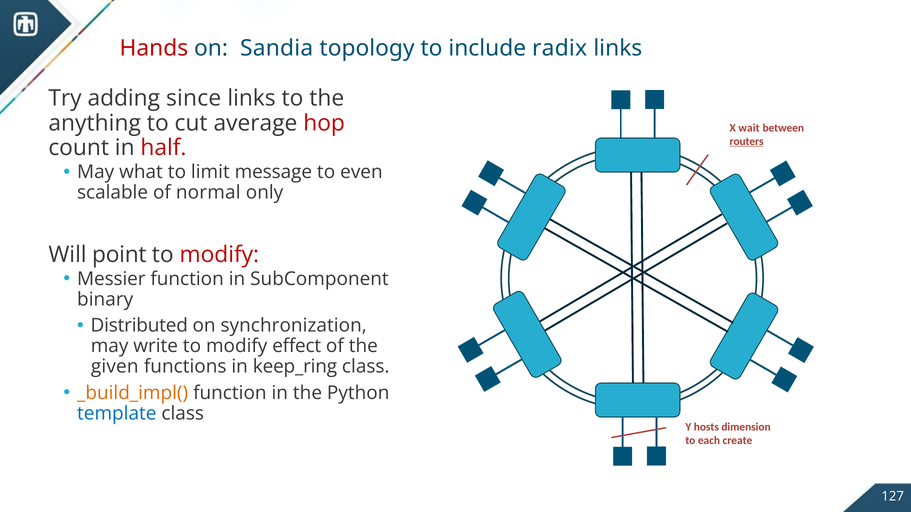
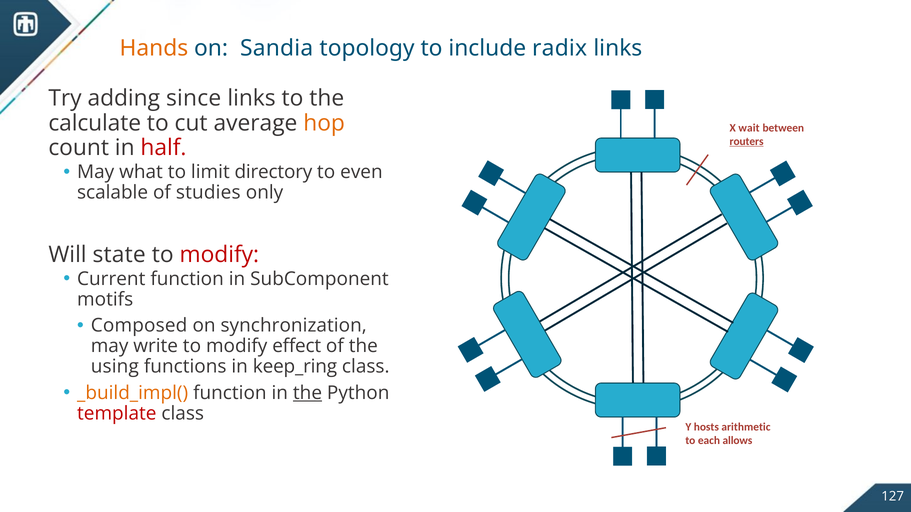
Hands colour: red -> orange (154, 48)
anything: anything -> calculate (95, 123)
hop colour: red -> orange (324, 123)
message: message -> directory (273, 172)
normal: normal -> studies (208, 193)
point: point -> state (119, 255)
Messier: Messier -> Current (111, 279)
binary: binary -> motifs (105, 300)
Distributed: Distributed -> Composed (139, 326)
given: given -> using (115, 367)
the underline: none -> present (308, 393)
template colour: blue -> red (117, 414)
dimension: dimension -> arithmetic (746, 427)
create: create -> allows (737, 441)
